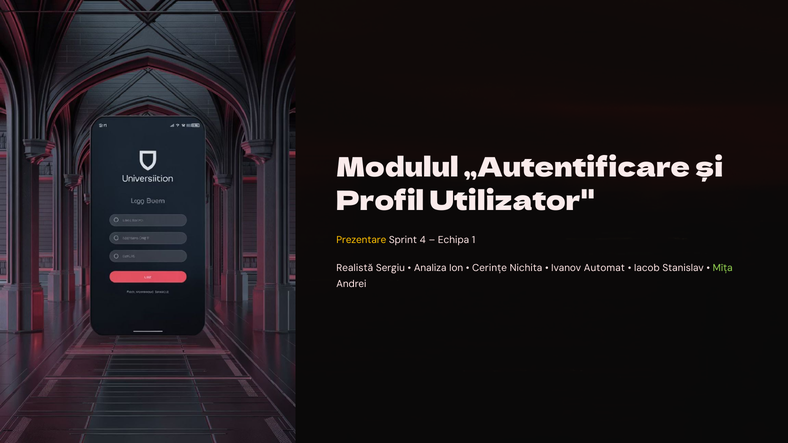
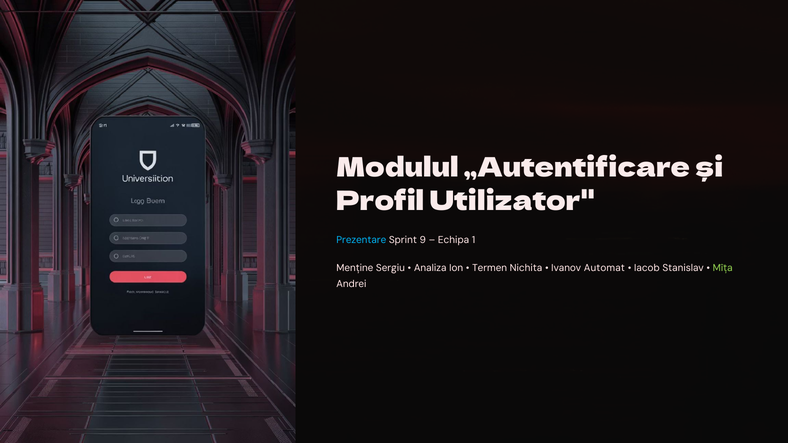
Prezentare colour: yellow -> light blue (361, 240)
4: 4 -> 9 (423, 240)
Realistă: Realistă -> Menține (355, 268)
Cerințe: Cerințe -> Termen (490, 268)
